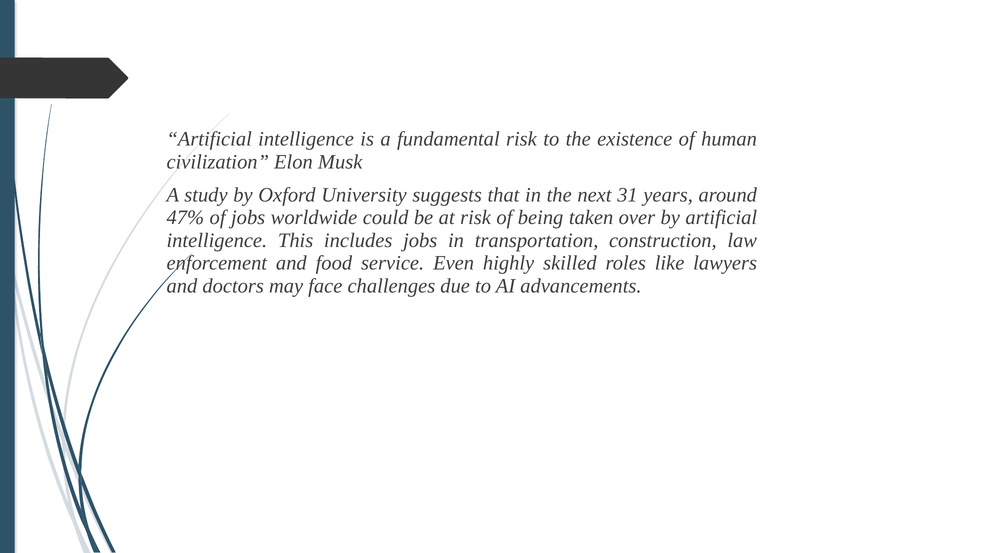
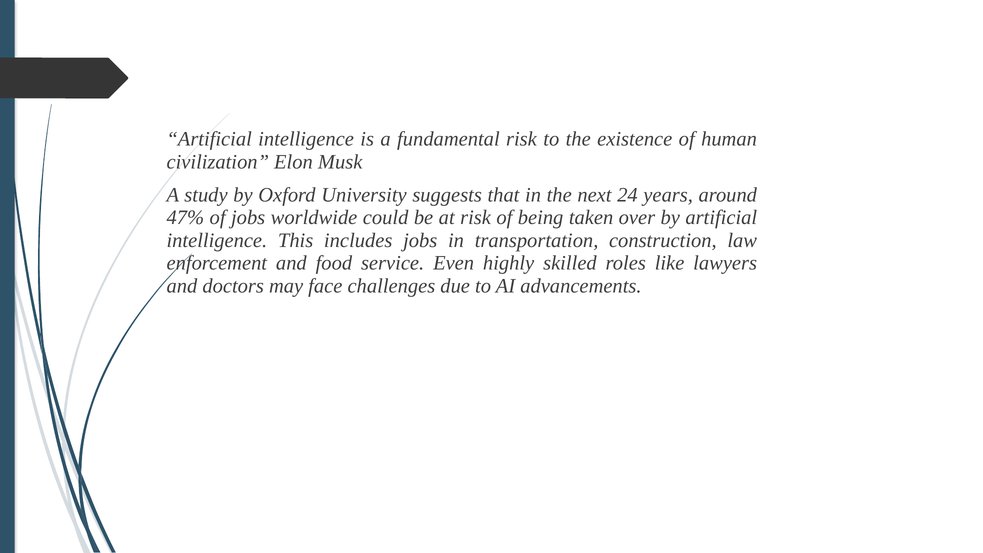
31: 31 -> 24 (628, 195)
